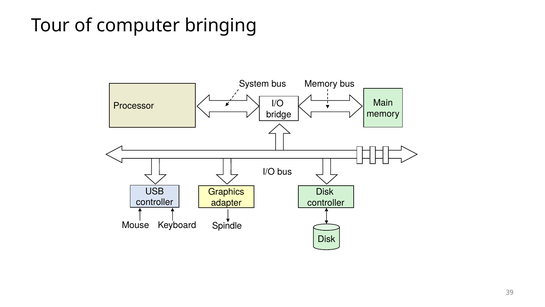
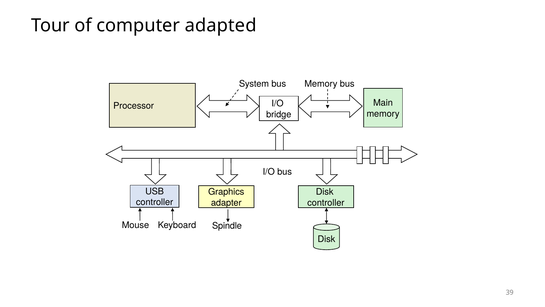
bringing: bringing -> adapted (221, 25)
